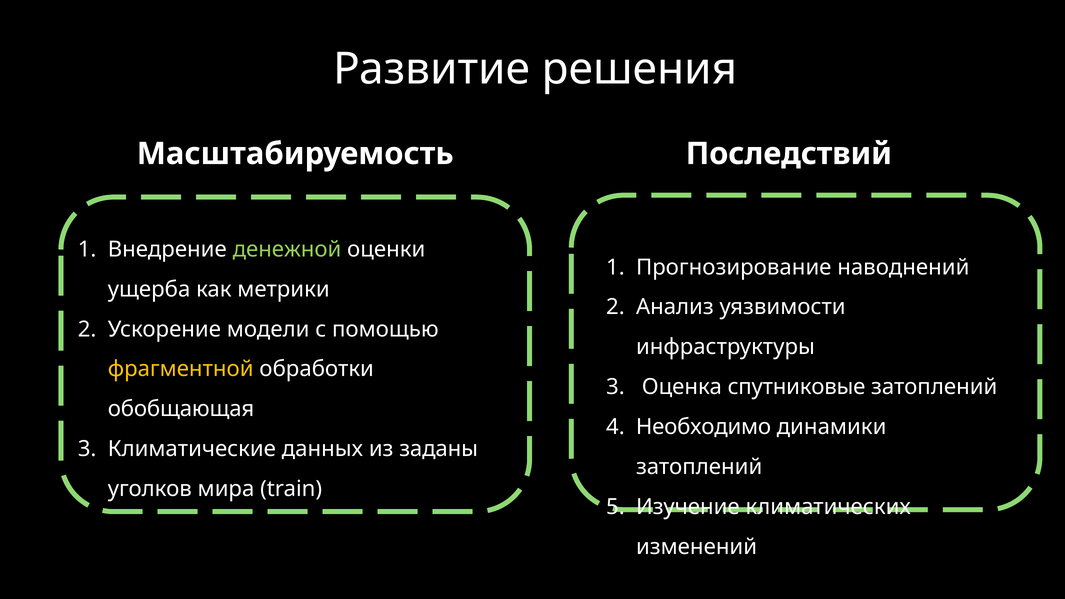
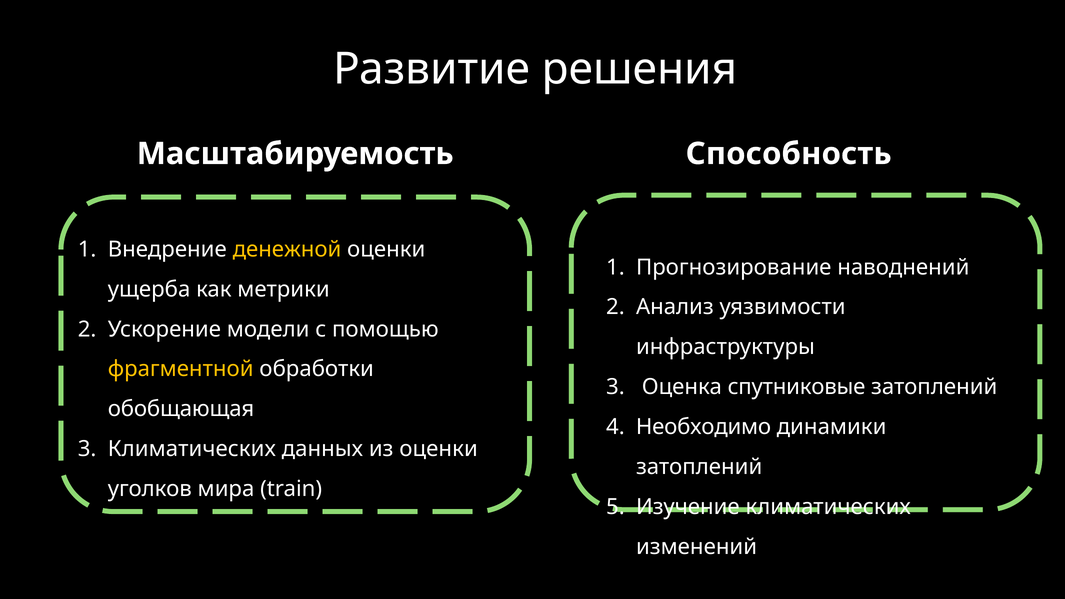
Последствий: Последствий -> Способность (789, 154)
денежной colour: light green -> yellow (287, 249)
Климатические: Климатические -> Климатических (192, 449)
из заданы: заданы -> оценки (439, 449)
